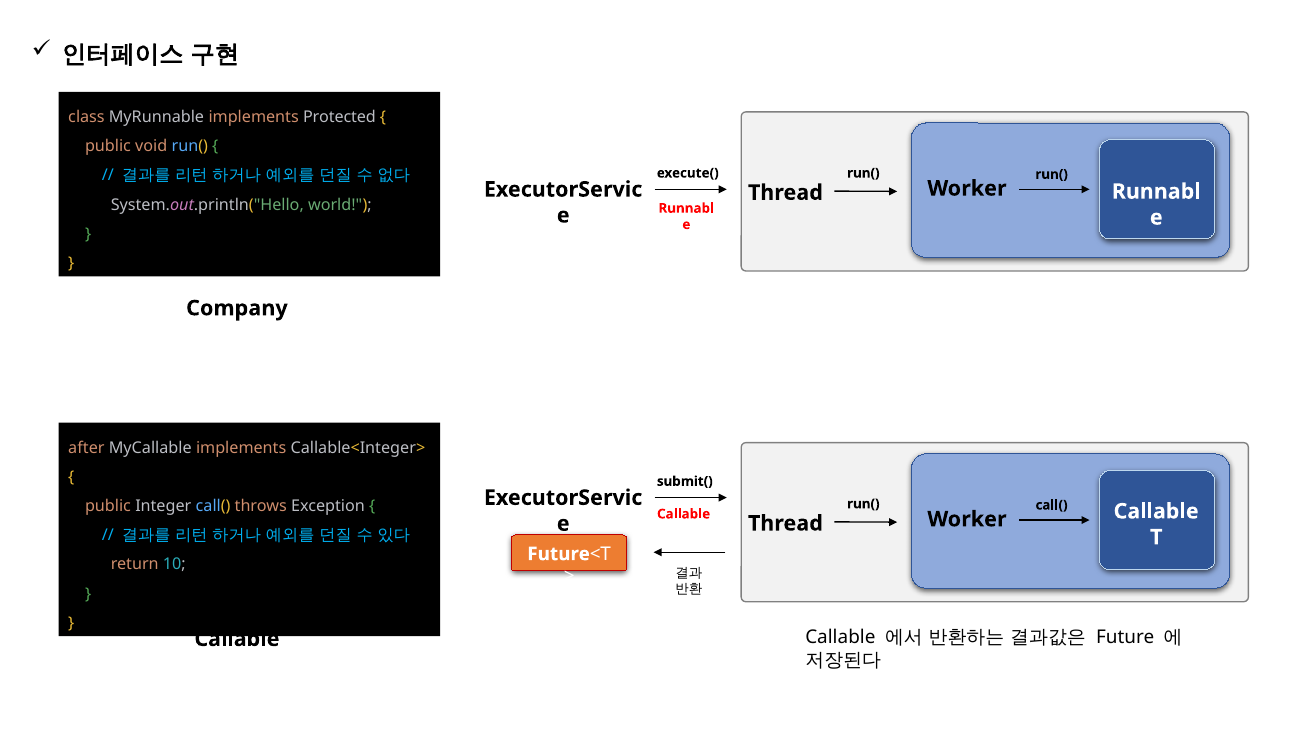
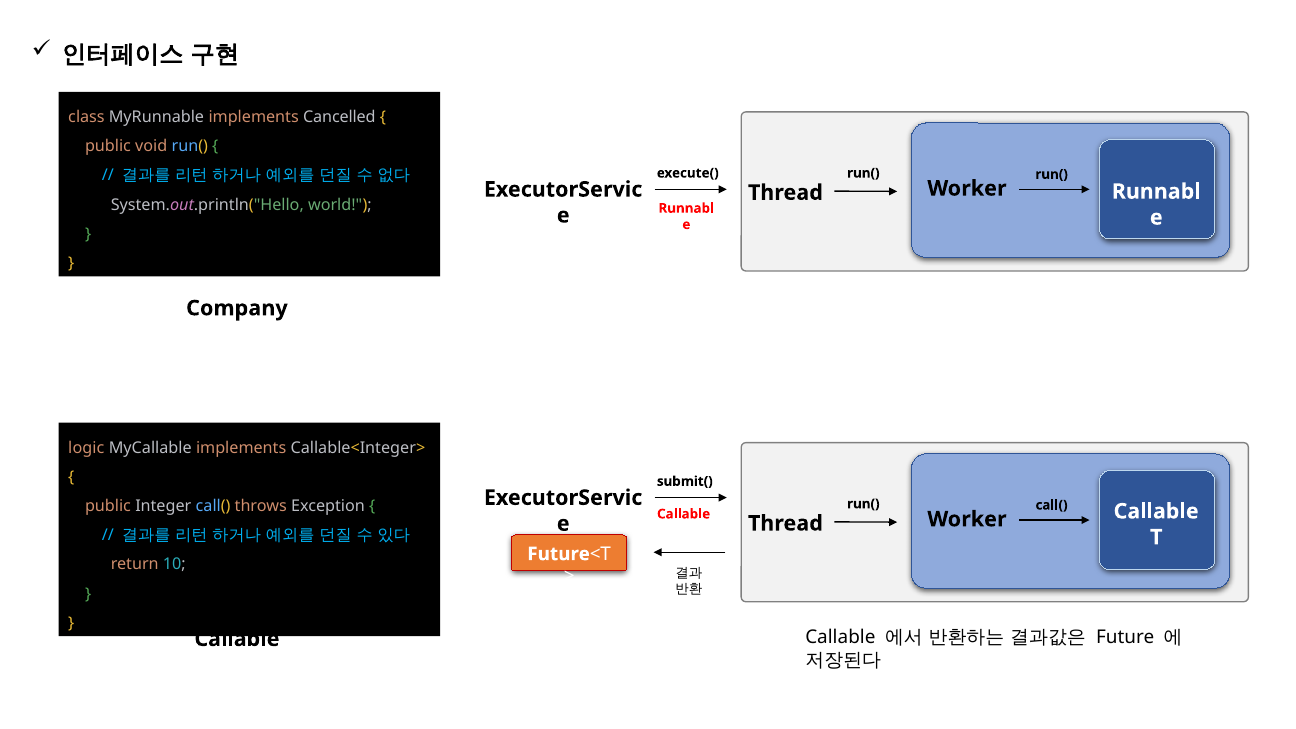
Protected: Protected -> Cancelled (339, 117)
after: after -> logic (86, 448)
